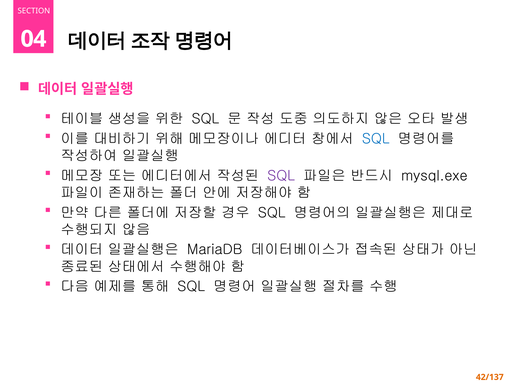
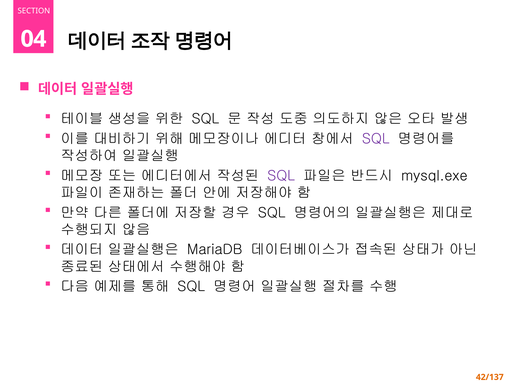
SQL colour: blue -> purple (376, 139)
